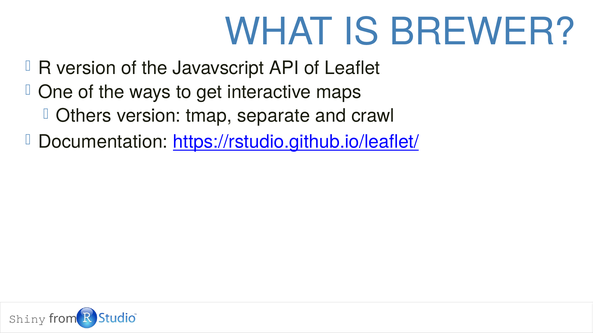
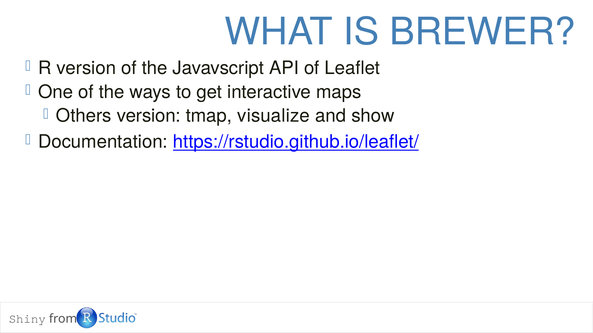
separate: separate -> visualize (274, 116)
crawl: crawl -> show (373, 116)
